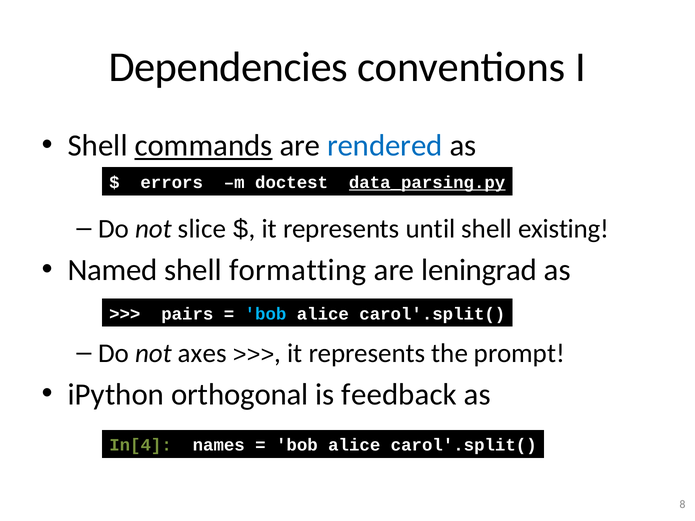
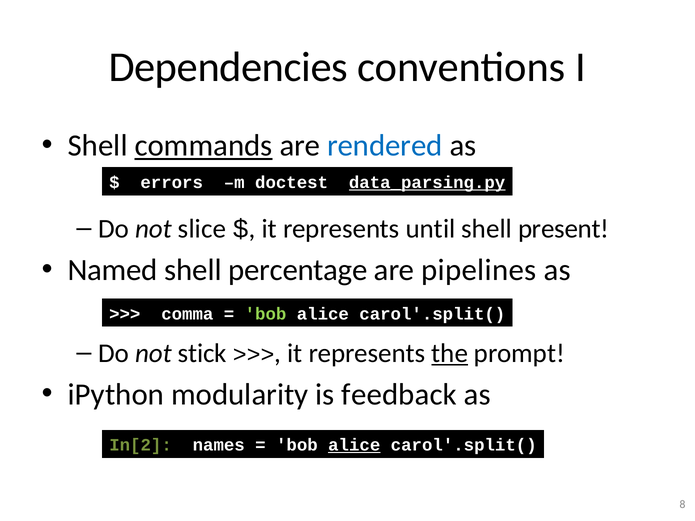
existing: existing -> present (564, 229)
formatting: formatting -> percentage (298, 270)
leningrad: leningrad -> pipelines (479, 270)
pairs: pairs -> comma (187, 314)
bob colour: light blue -> light green (266, 314)
axes: axes -> stick (202, 353)
the underline: none -> present (450, 353)
orthogonal: orthogonal -> modularity (240, 395)
In[4: In[4 -> In[2 (141, 445)
alice underline: none -> present (354, 445)
